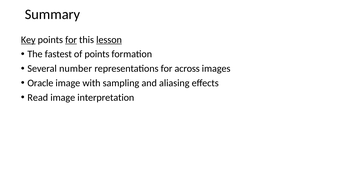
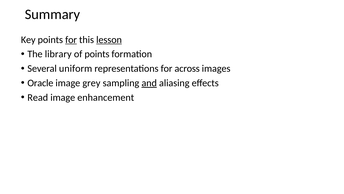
Key underline: present -> none (28, 40)
fastest: fastest -> library (58, 54)
number: number -> uniform (76, 68)
with: with -> grey (91, 83)
and underline: none -> present (149, 83)
interpretation: interpretation -> enhancement (106, 97)
